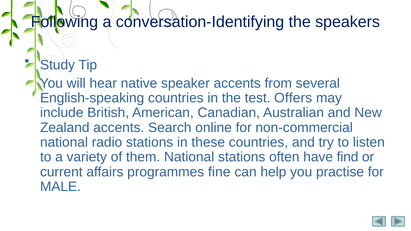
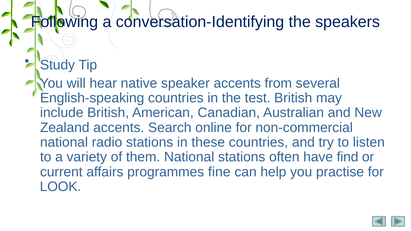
test Offers: Offers -> British (293, 98)
MALE: MALE -> LOOK (60, 187)
